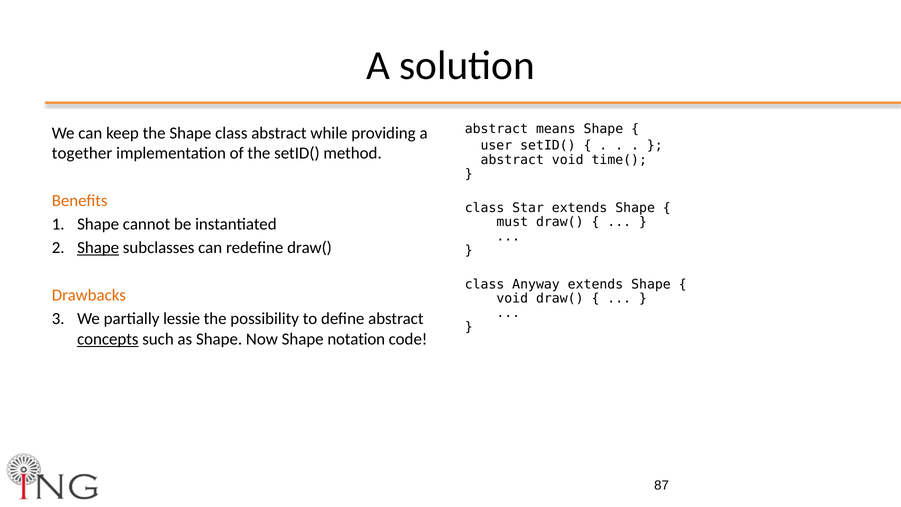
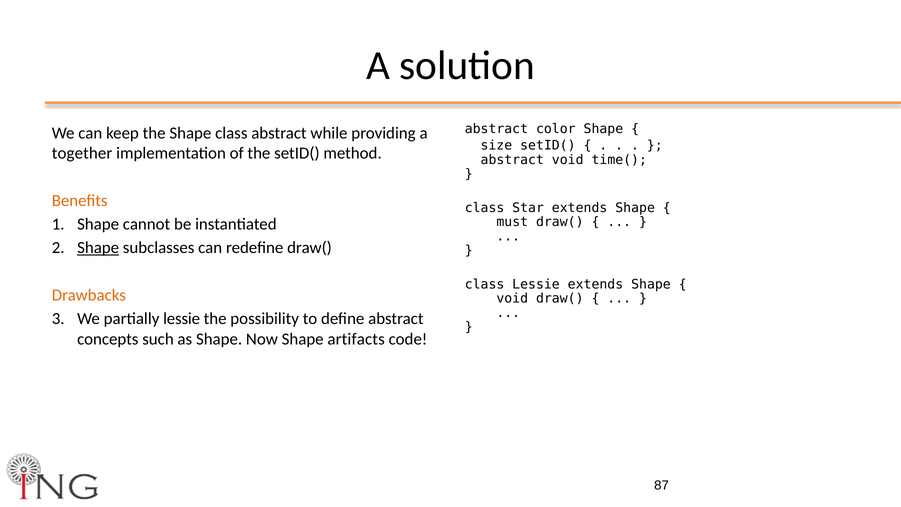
means: means -> color (556, 129)
user: user -> size (496, 146)
class Anyway: Anyway -> Lessie (536, 284)
concepts underline: present -> none (108, 339)
notation: notation -> artifacts (356, 339)
